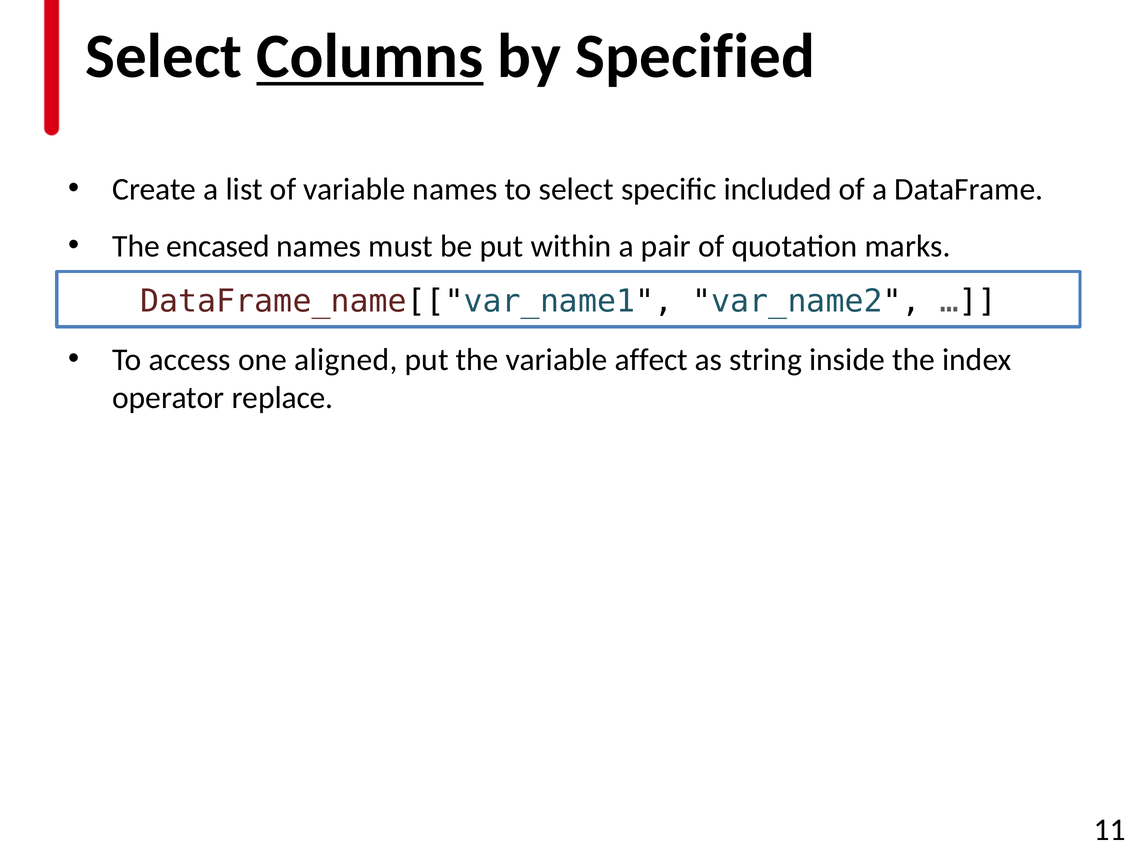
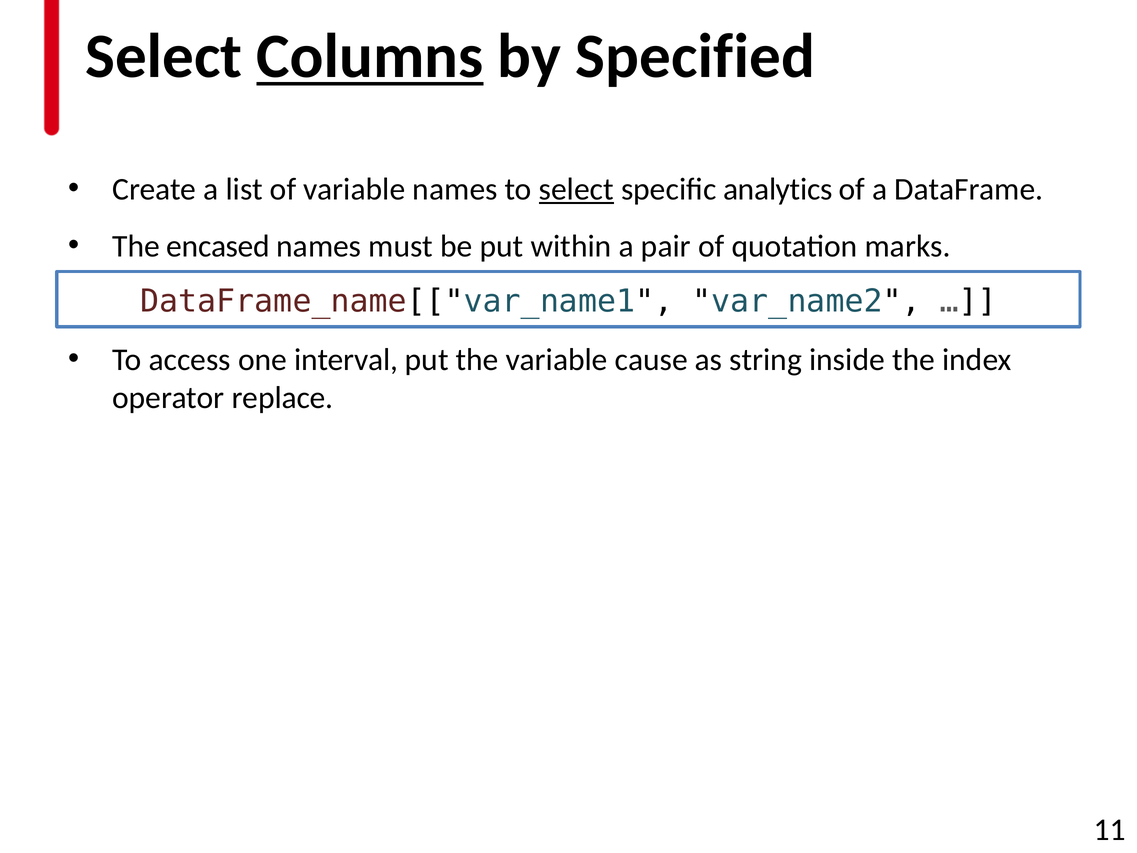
select underline: none -> present (576, 189)
included: included -> analytics (778, 189)
aligned: aligned -> interval (346, 360)
affect: affect -> cause (651, 360)
